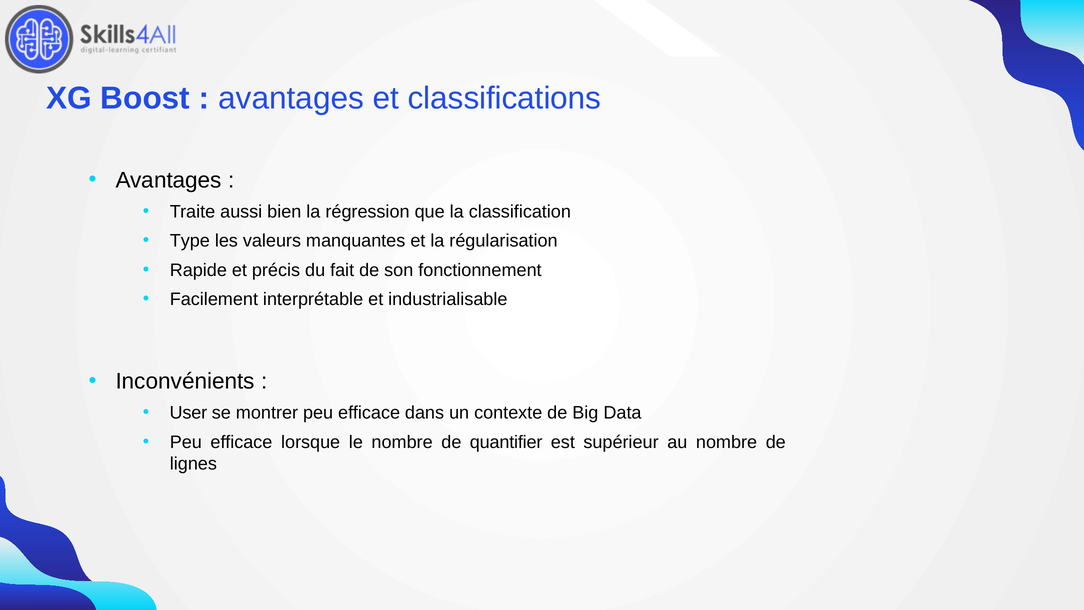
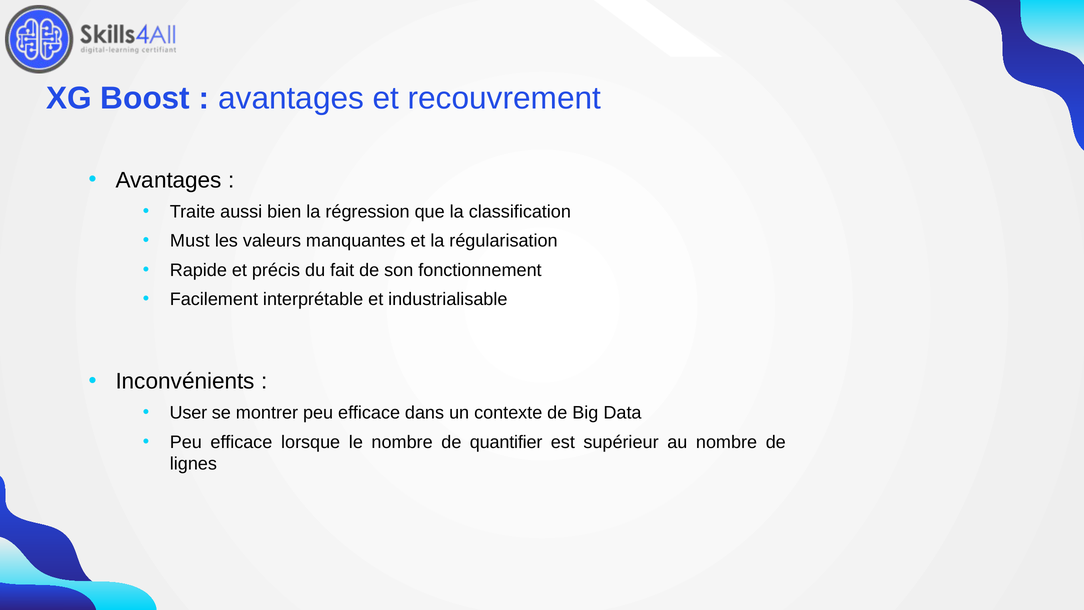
classifications: classifications -> recouvrement (504, 98)
Type: Type -> Must (190, 241)
